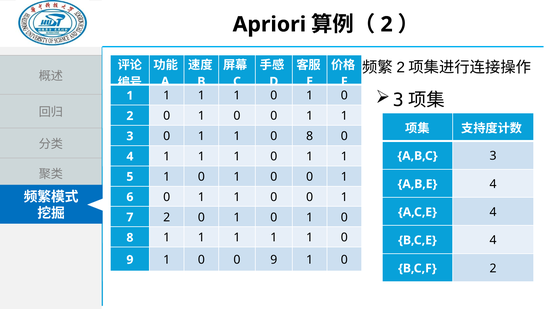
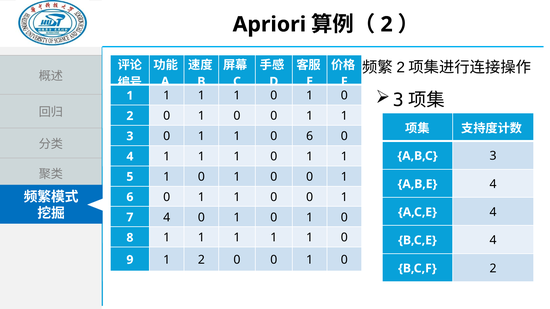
1 1 0 8: 8 -> 6 (310, 136)
7 2: 2 -> 4 (167, 218)
0: 0 -> 2 (201, 260)
9: 9 -> 0 (274, 260)
